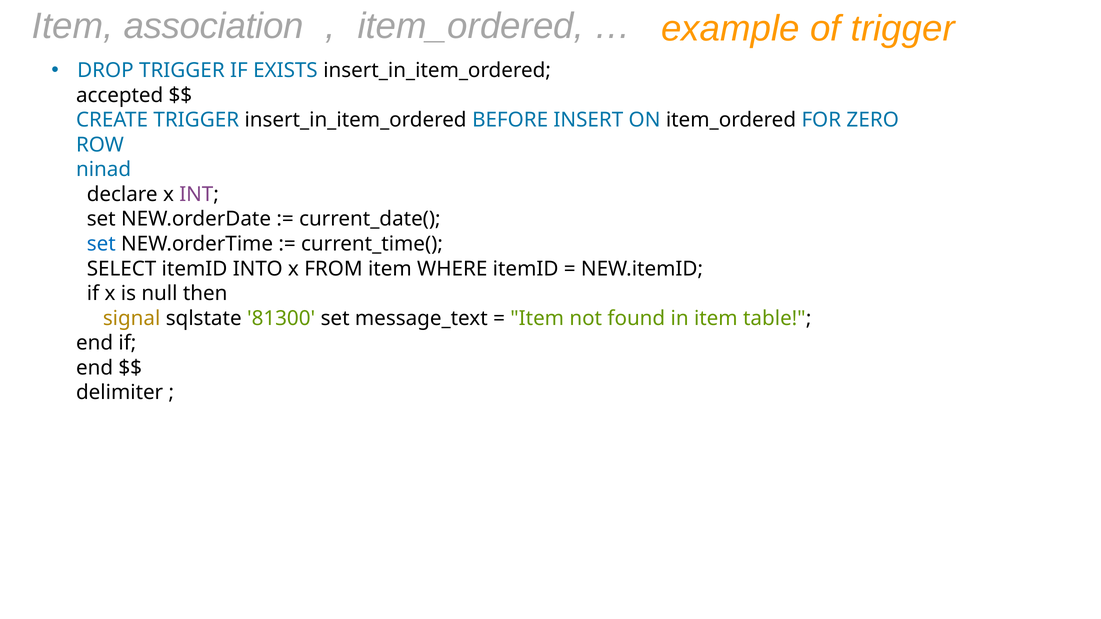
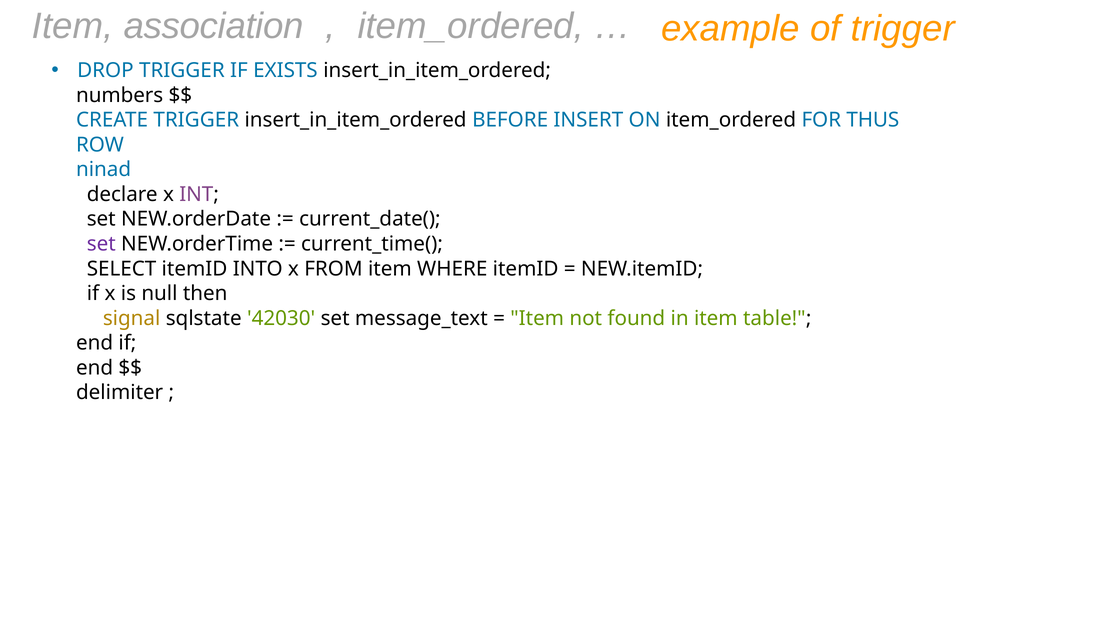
accepted: accepted -> numbers (120, 95)
ZERO: ZERO -> THUS (873, 120)
set colour: blue -> purple (101, 244)
81300: 81300 -> 42030 (281, 318)
